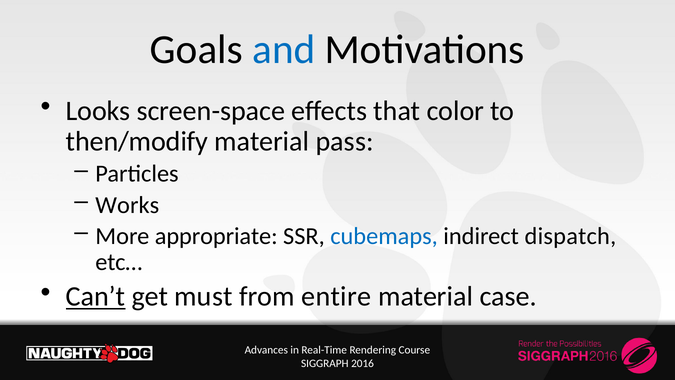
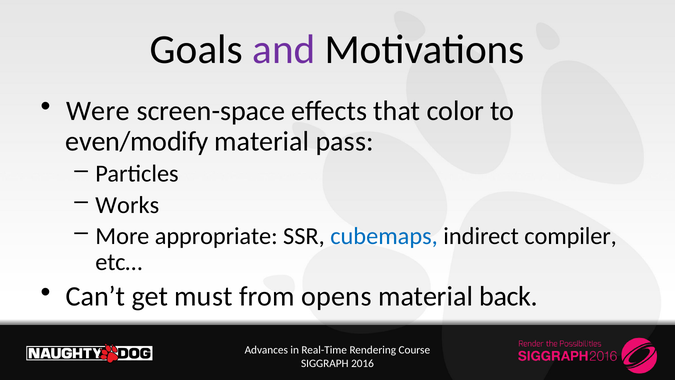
and colour: blue -> purple (284, 50)
Looks: Looks -> Were (98, 111)
then/modify: then/modify -> even/modify (137, 141)
dispatch: dispatch -> compiler (571, 236)
Can’t underline: present -> none (96, 296)
entire: entire -> opens (336, 296)
case: case -> back (508, 296)
